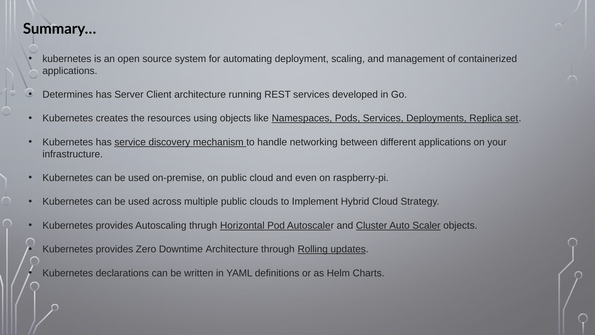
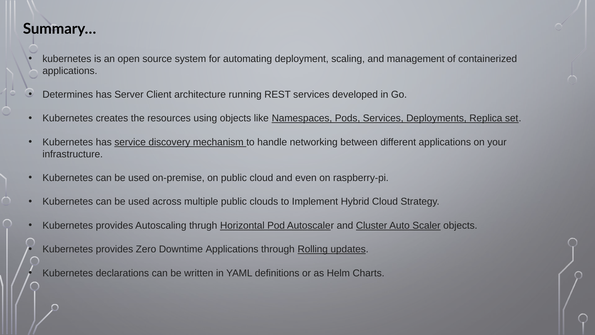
Downtime Architecture: Architecture -> Applications (232, 249)
